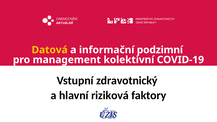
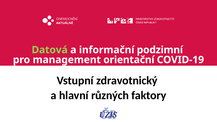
Datová colour: yellow -> light green (50, 50)
kolektivní: kolektivní -> orientační (129, 60)
riziková: riziková -> různých (110, 95)
